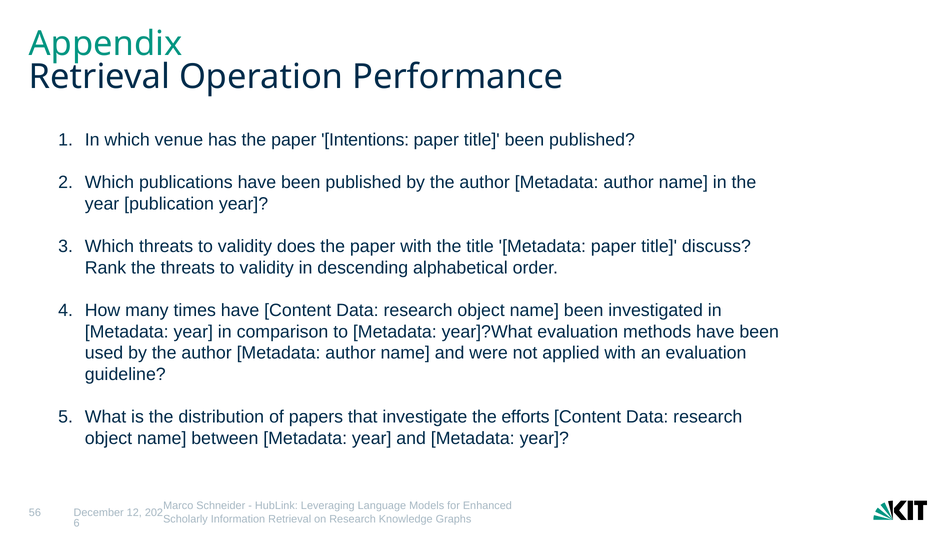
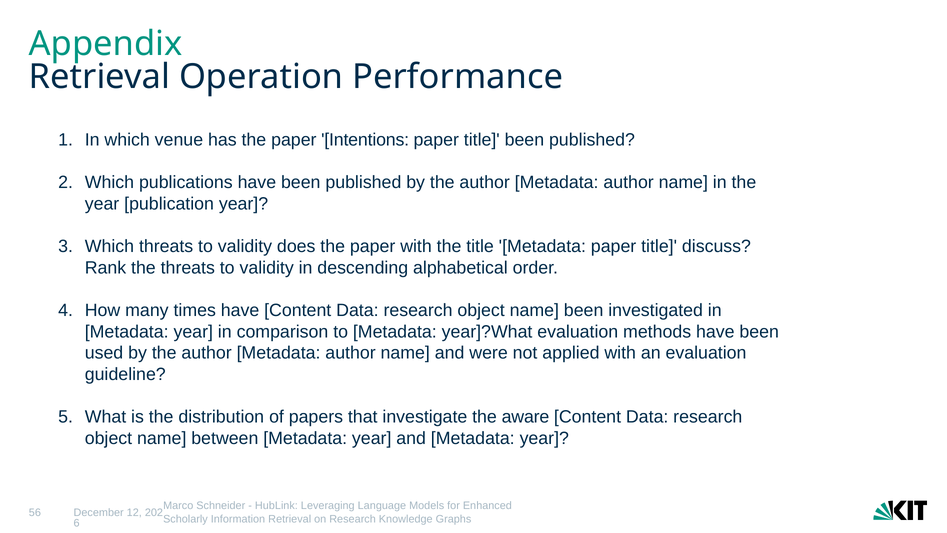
efforts: efforts -> aware (525, 417)
